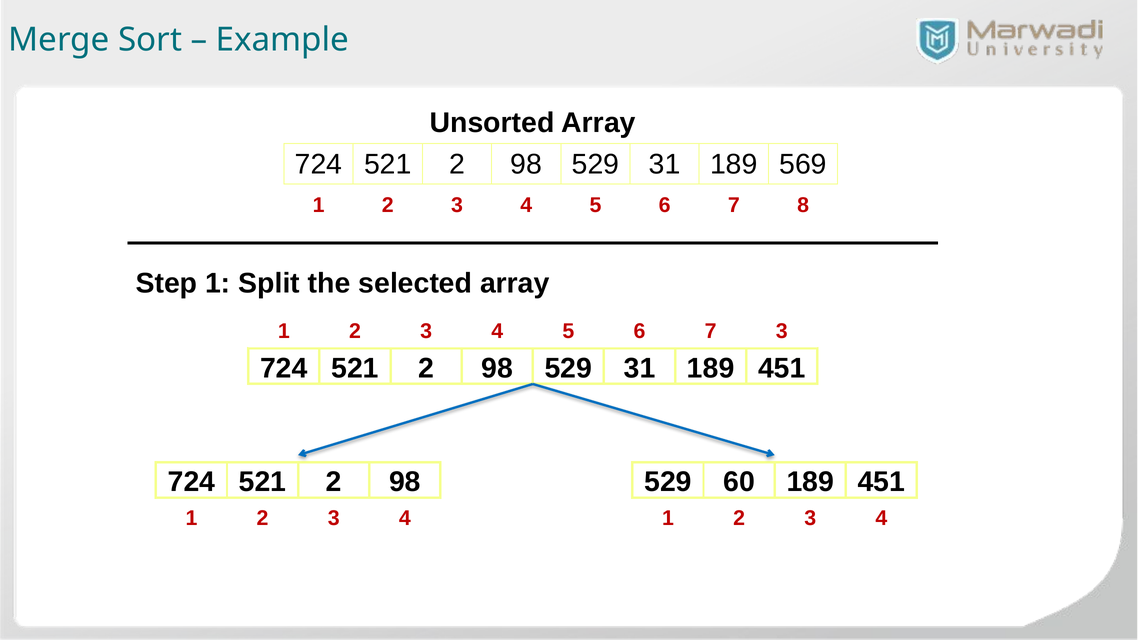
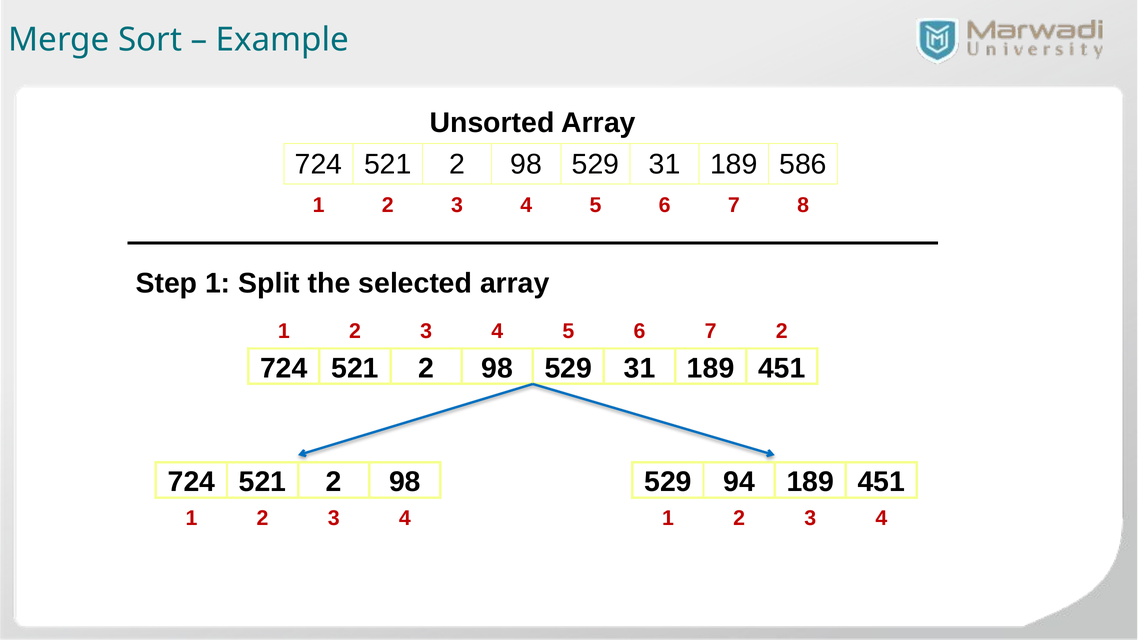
569: 569 -> 586 (803, 164)
7 3: 3 -> 2 (782, 331)
60: 60 -> 94 (739, 482)
